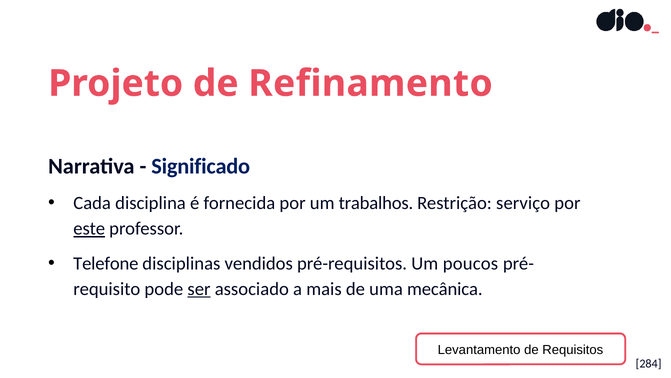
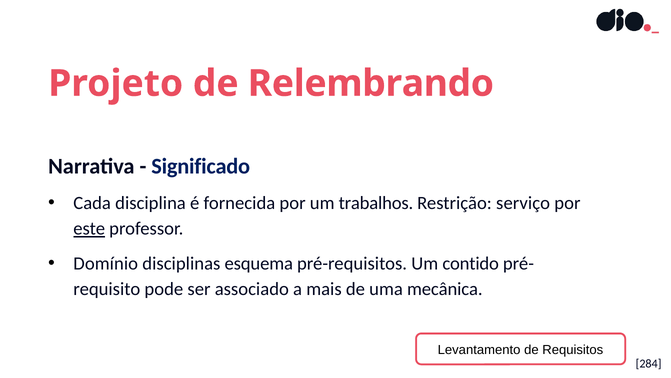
Refinamento: Refinamento -> Relembrando (371, 83)
Telefone: Telefone -> Domínio (106, 263)
vendidos: vendidos -> esquema (259, 263)
poucos: poucos -> contido (471, 263)
ser underline: present -> none (199, 289)
